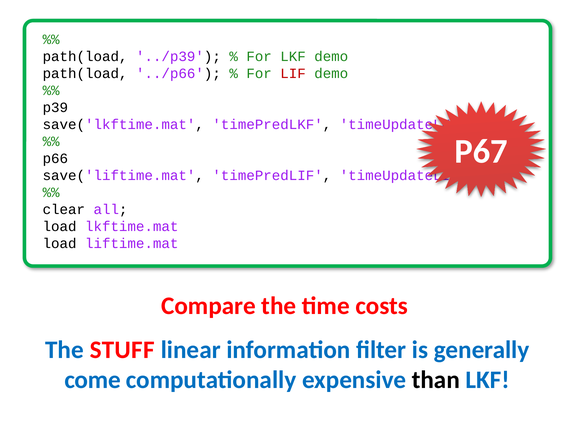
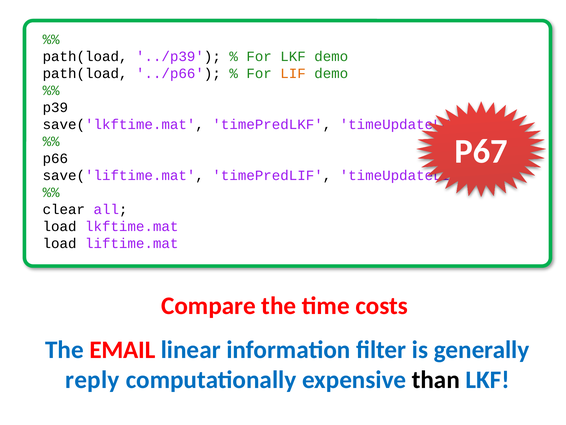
LIF colour: red -> orange (293, 73)
STUFF: STUFF -> EMAIL (122, 349)
come: come -> reply (92, 380)
